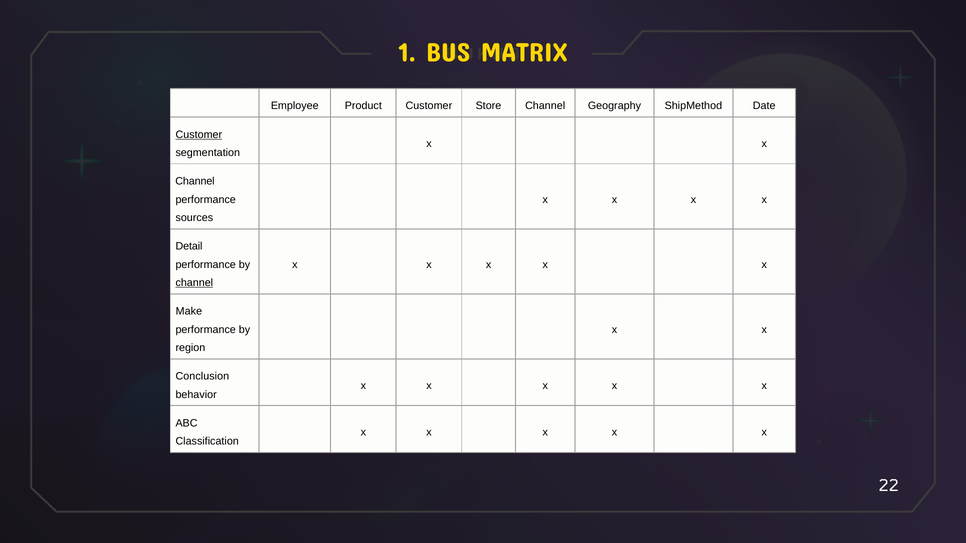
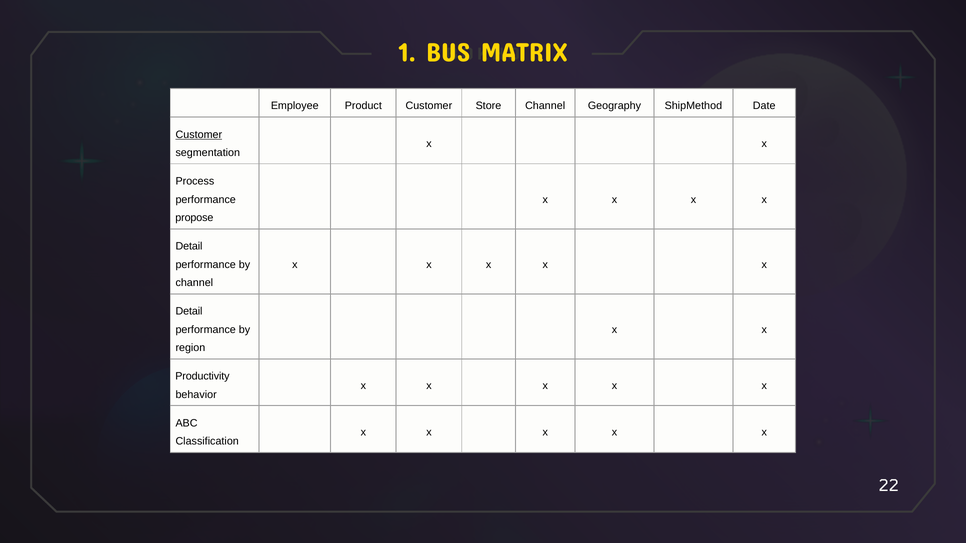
Channel: Channel -> Process (195, 181)
sources: sources -> propose (194, 218)
channel underline: present -> none (194, 283)
Make: Make -> Detail (189, 312)
Conclusion: Conclusion -> Productivity (202, 377)
